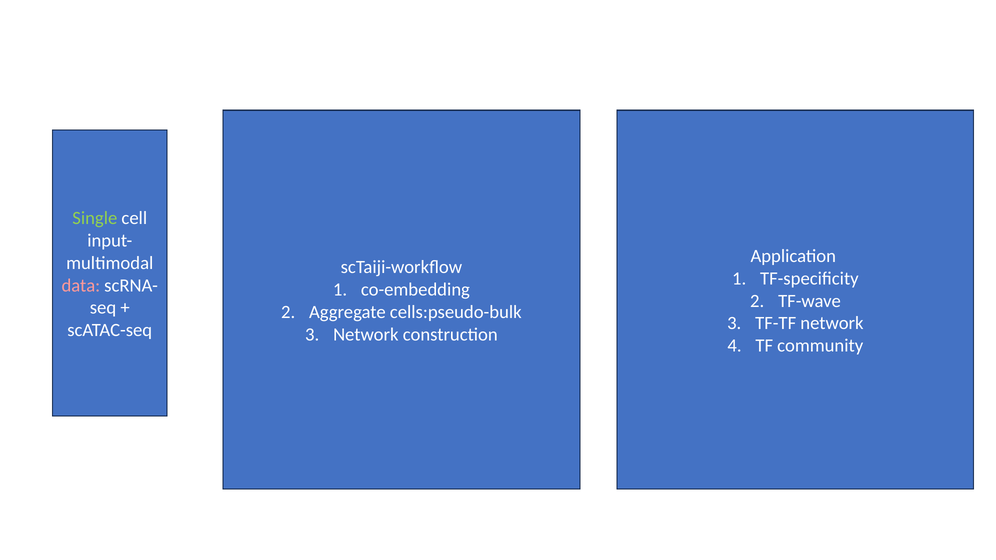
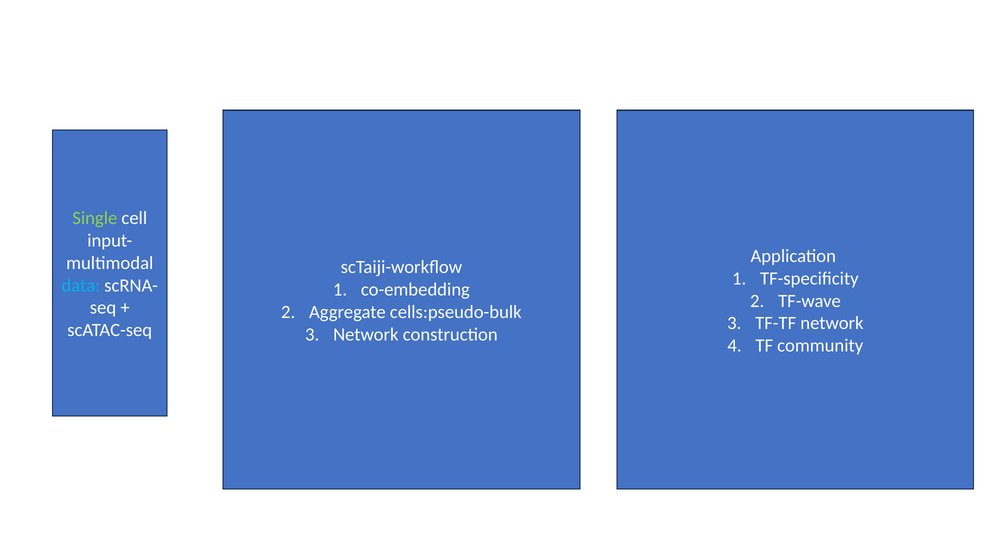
data colour: pink -> light blue (81, 286)
